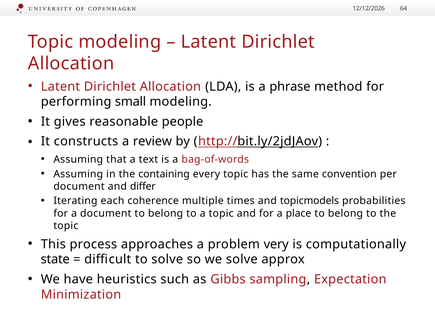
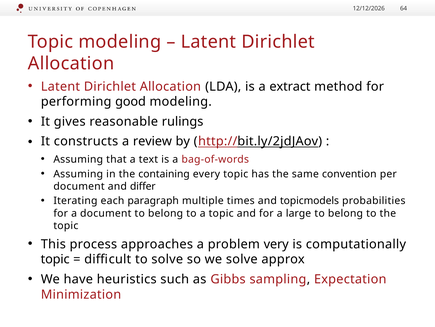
phrase: phrase -> extract (290, 86)
small: small -> good (131, 102)
people: people -> rulings (183, 121)
coherence: coherence -> paragraph (153, 200)
place: place -> large (299, 213)
state: state -> topic (55, 259)
